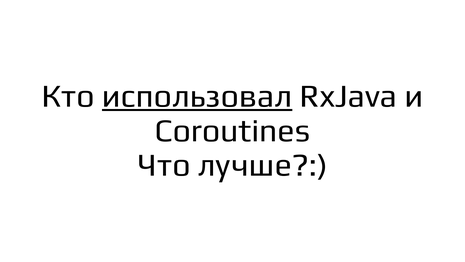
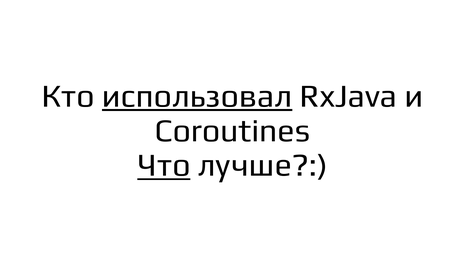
Что underline: none -> present (164, 165)
